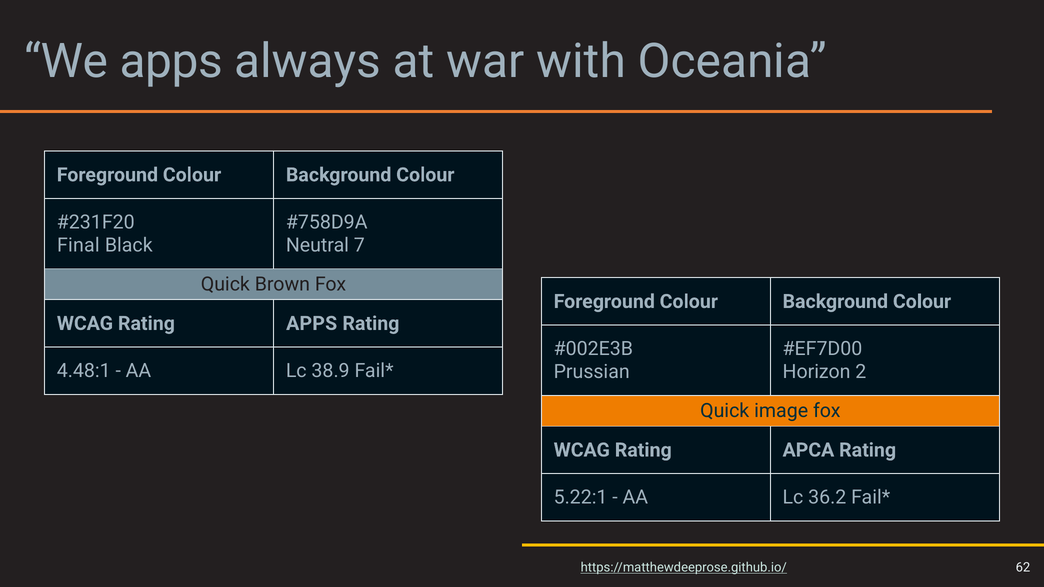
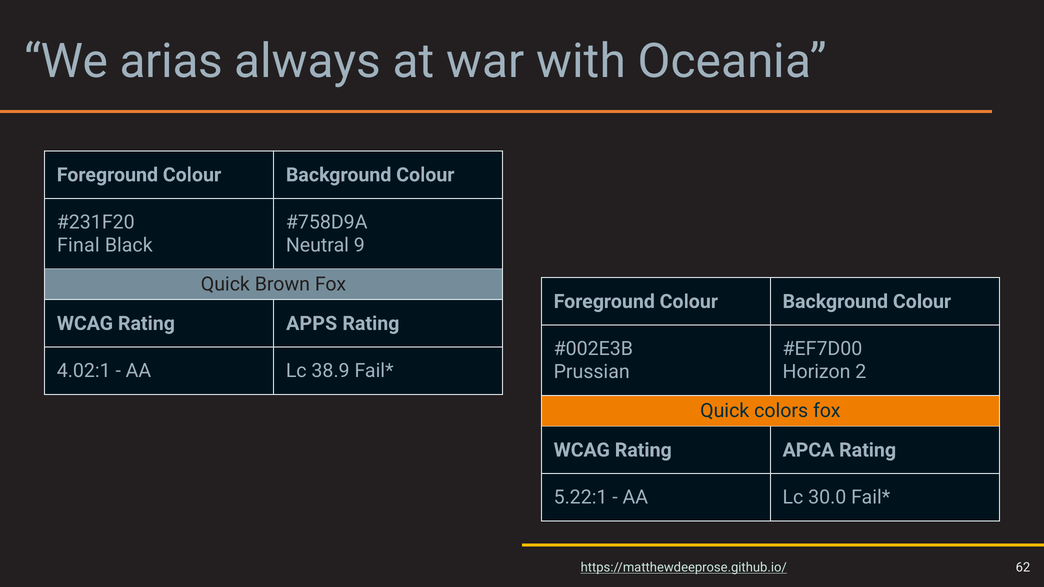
We apps: apps -> arias (171, 62)
7: 7 -> 9 (359, 245)
4.48:1: 4.48:1 -> 4.02:1 (84, 371)
image: image -> colors (781, 411)
36.2: 36.2 -> 30.0 (827, 498)
